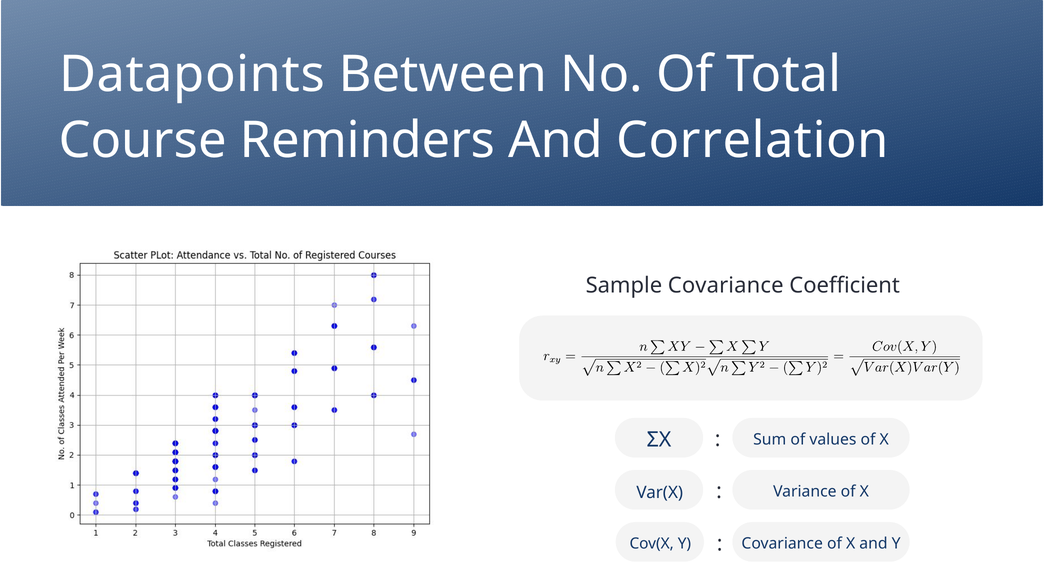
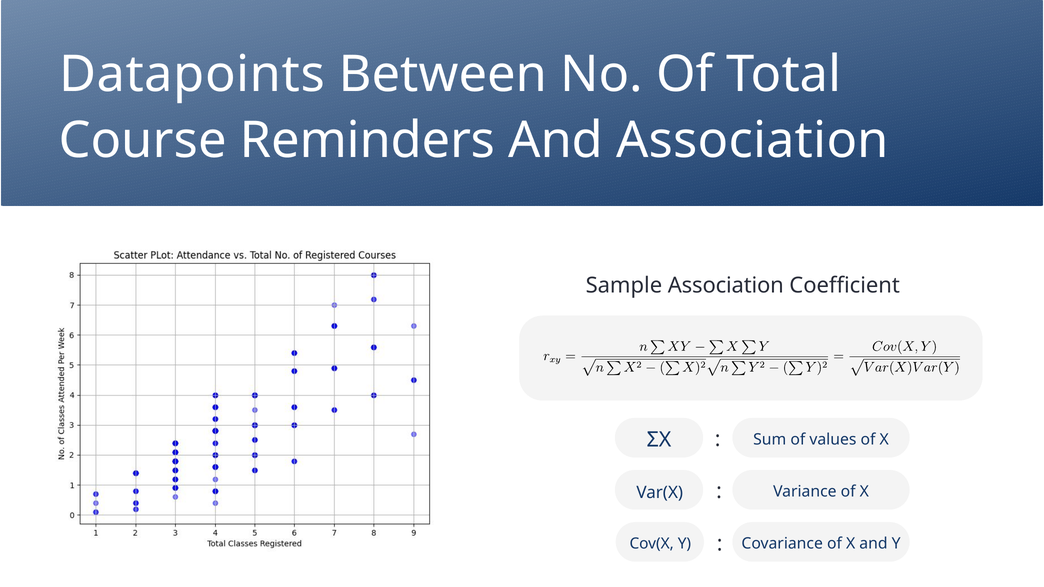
And Correlation: Correlation -> Association (753, 140)
Sample Covariance: Covariance -> Association (726, 286)
